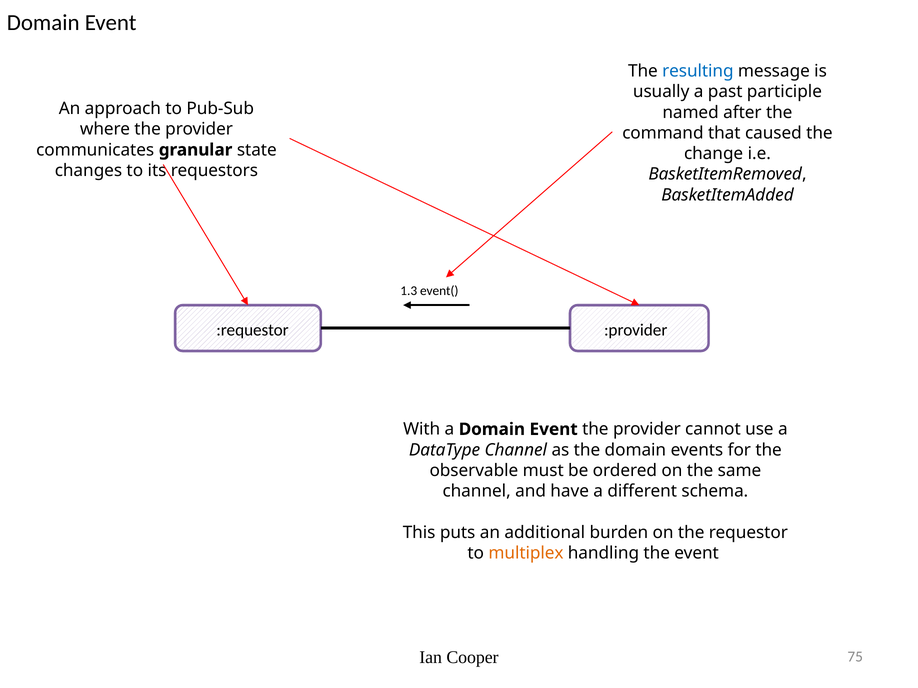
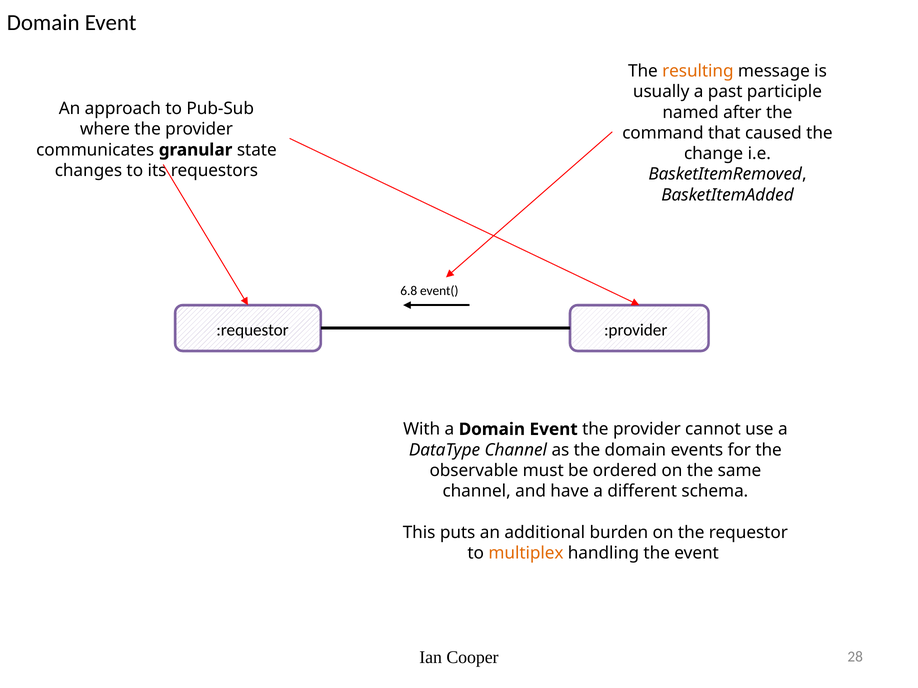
resulting colour: blue -> orange (698, 71)
1.3: 1.3 -> 6.8 (409, 291)
75: 75 -> 28 (855, 657)
